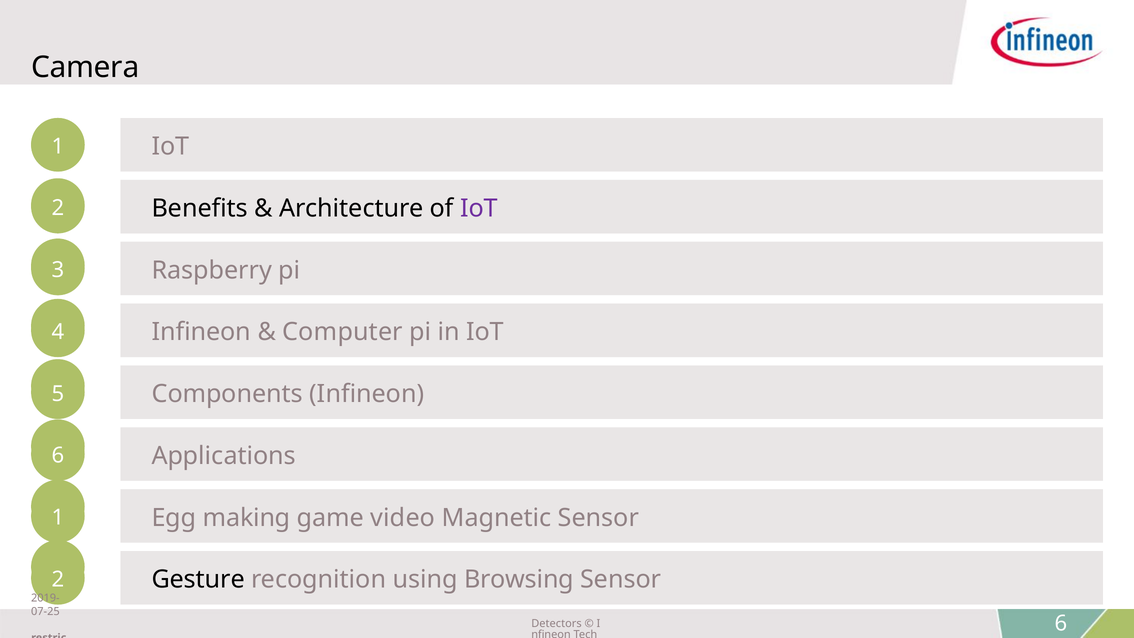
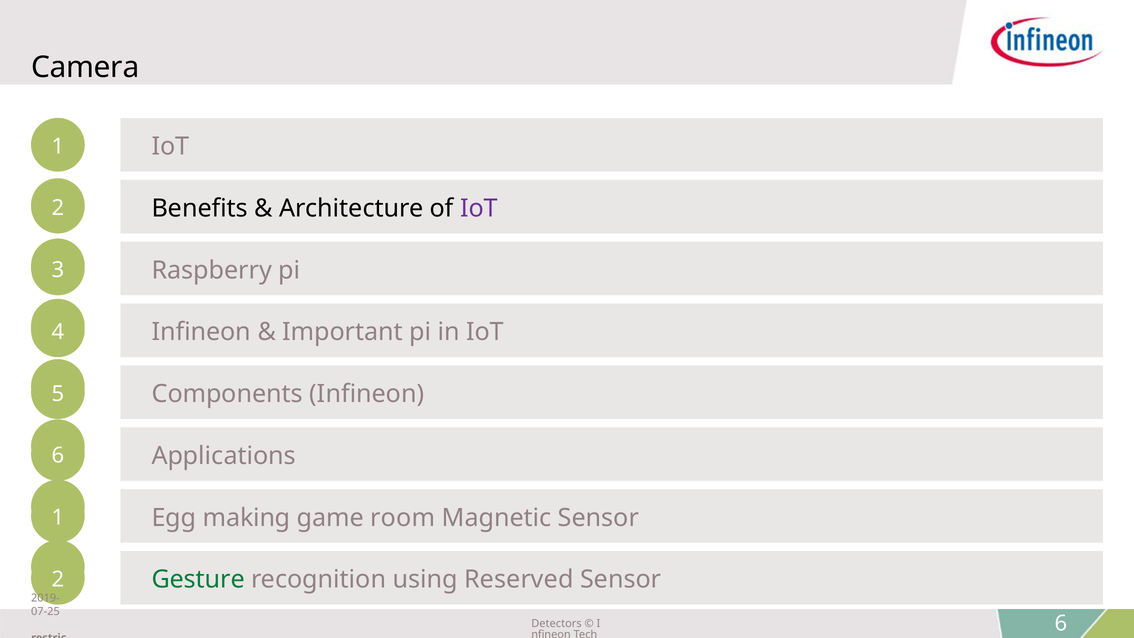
Computer: Computer -> Important (343, 332)
video: video -> room (403, 518)
Gesture colour: black -> green (198, 579)
using Browsing: Browsing -> Reserved (519, 579)
